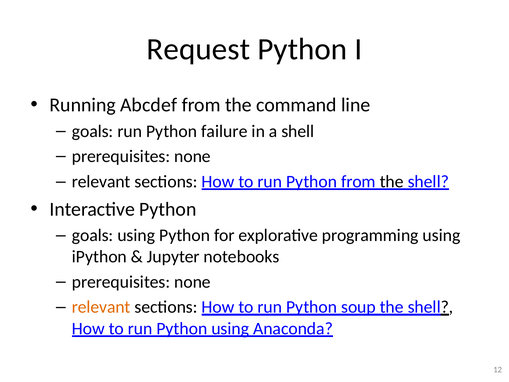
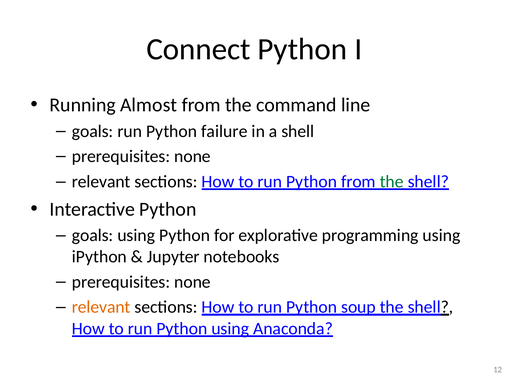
Request: Request -> Connect (198, 49)
Abcdef: Abcdef -> Almost (149, 105)
the colour: black -> green (392, 182)
